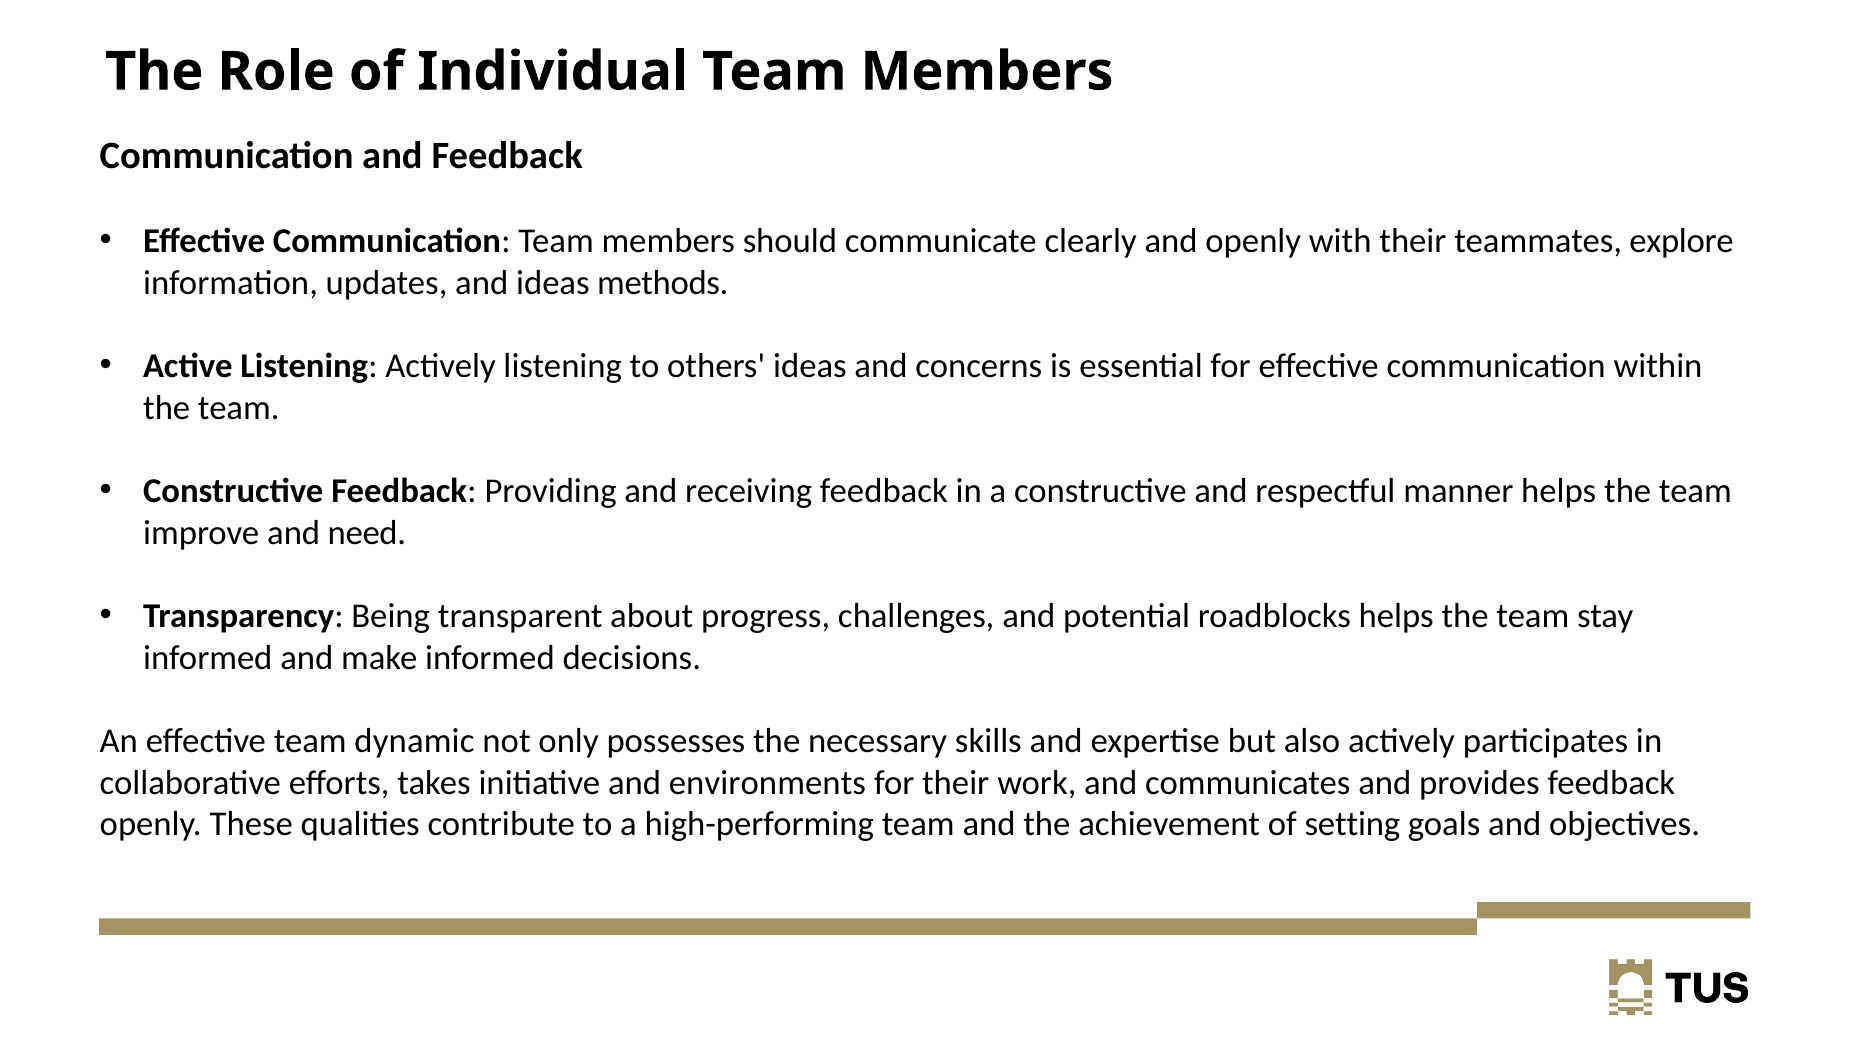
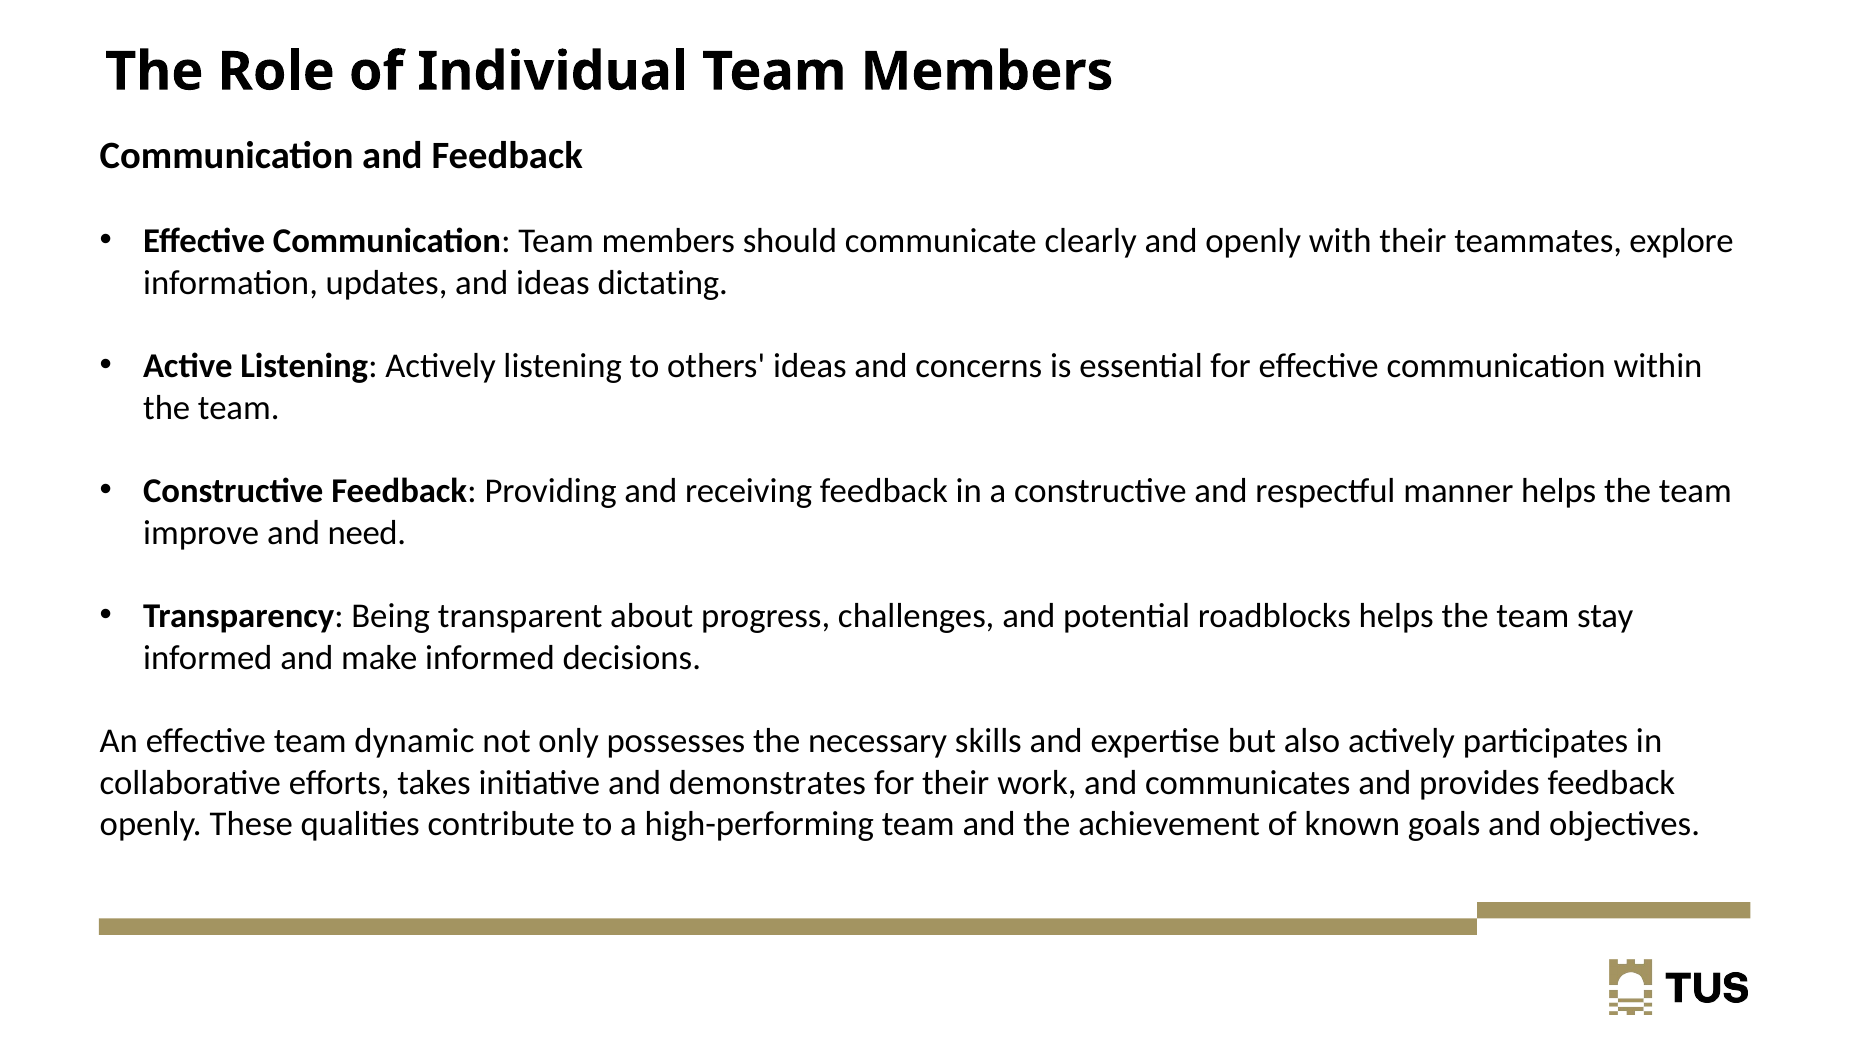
methods: methods -> dictating (663, 283)
environments: environments -> demonstrates (767, 783)
setting: setting -> known (1352, 824)
